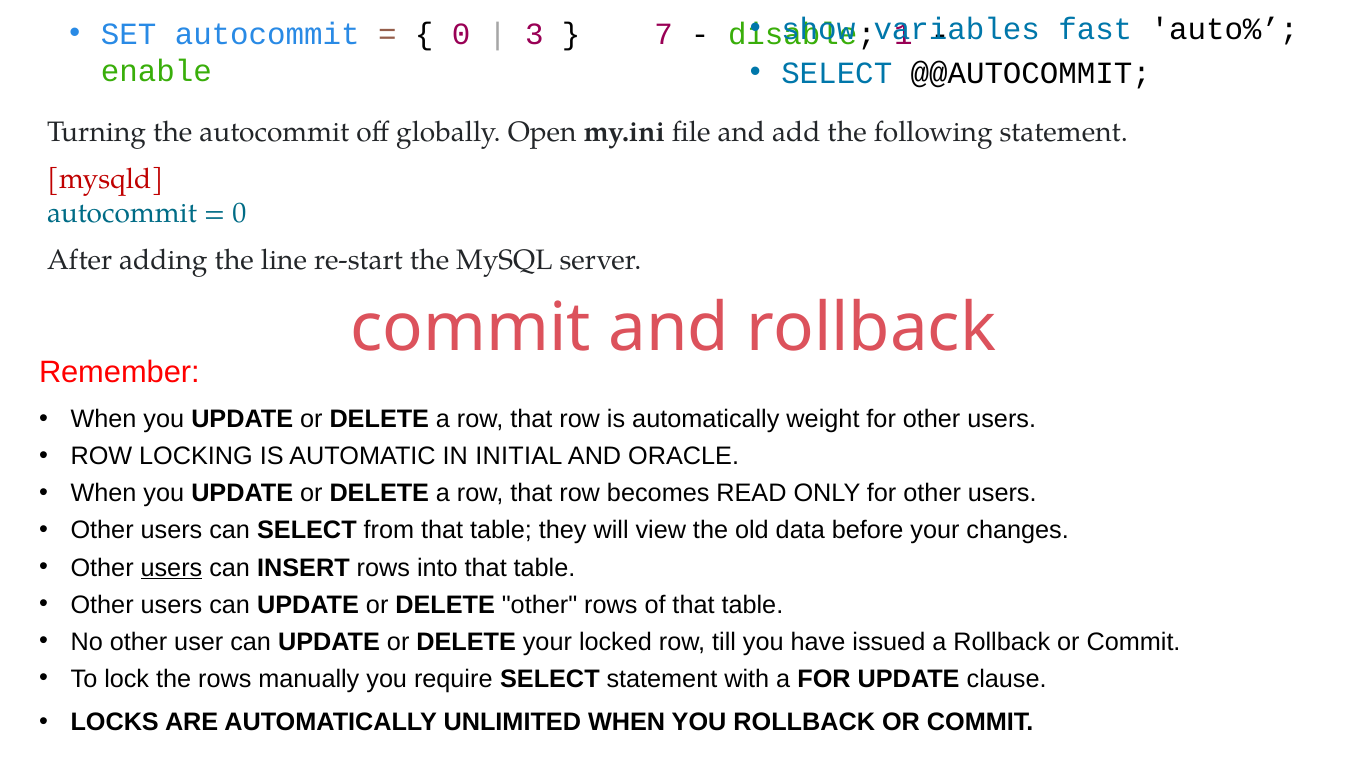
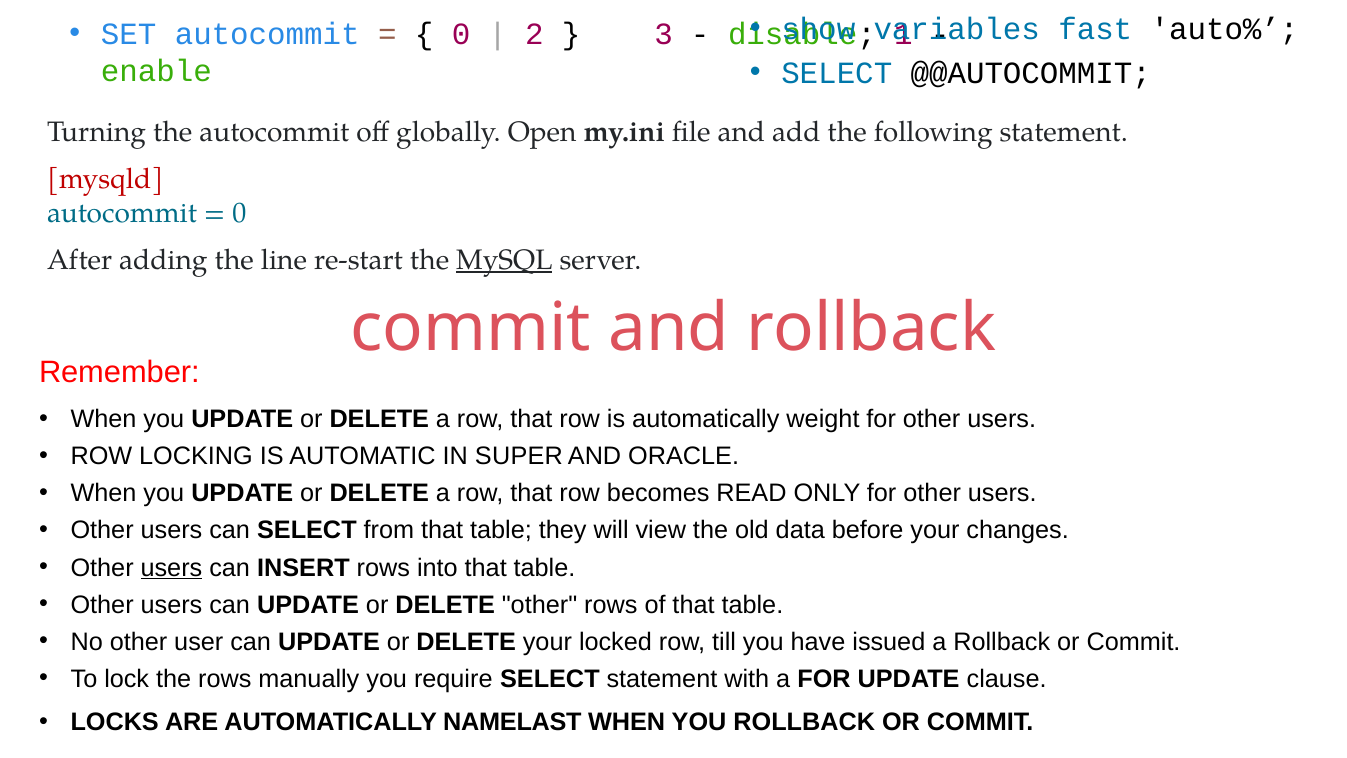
3: 3 -> 2 (534, 34)
7: 7 -> 3 (664, 34)
MySQL underline: none -> present (504, 260)
INITIAL: INITIAL -> SUPER (519, 456)
UNLIMITED: UNLIMITED -> NAMELAST (512, 722)
